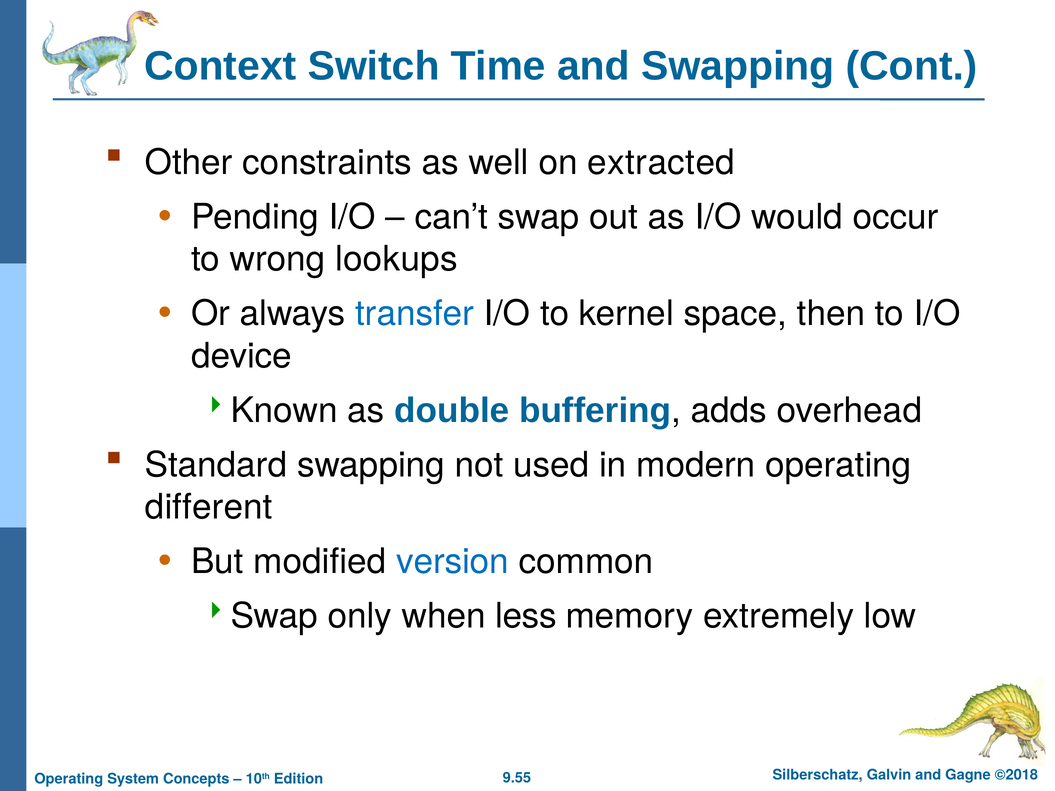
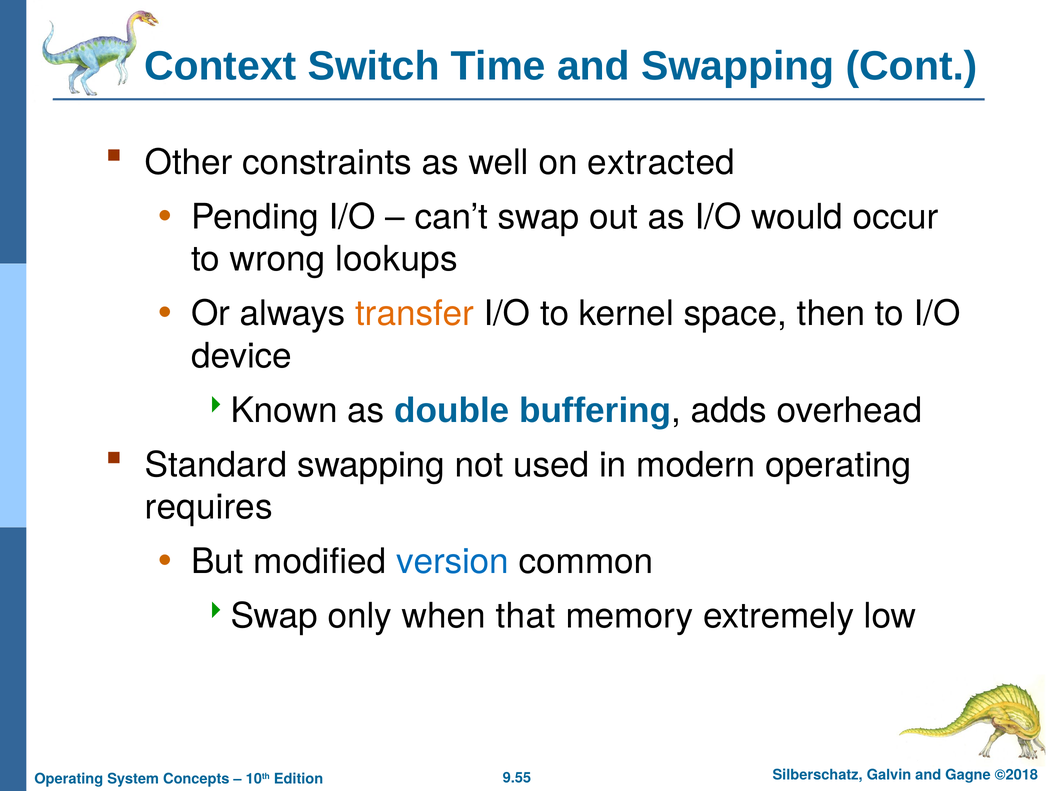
transfer colour: blue -> orange (415, 314)
different: different -> requires (209, 507)
less: less -> that (525, 616)
